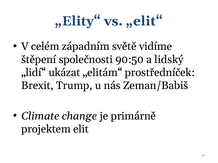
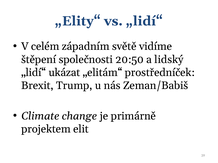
vs „elit“: „elit“ -> „lidí“ (144, 21)
90:50: 90:50 -> 20:50 (130, 60)
